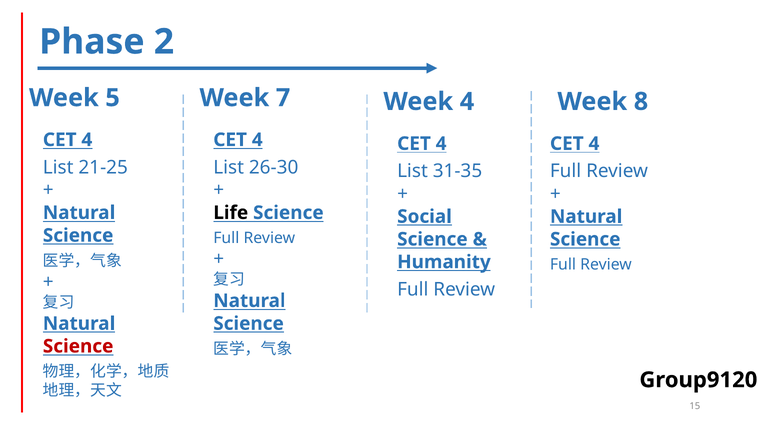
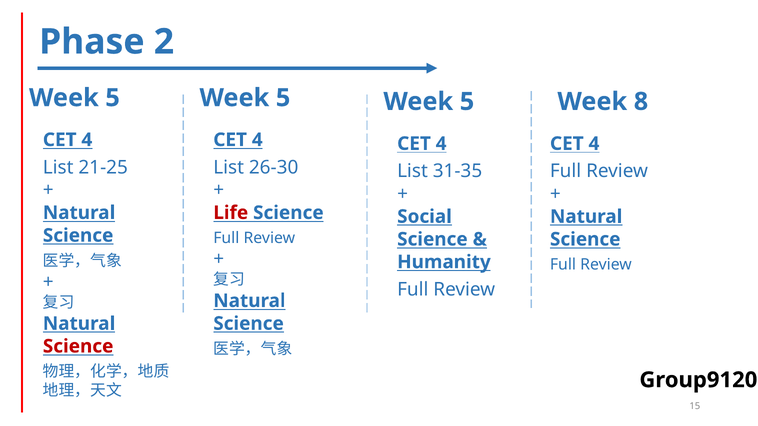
7: 7 -> 5 (283, 98)
4: 4 -> 5 (467, 102)
Life colour: black -> red (231, 213)
